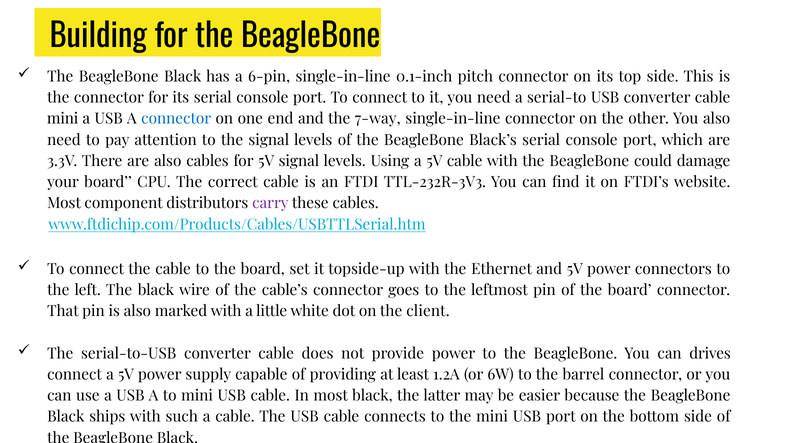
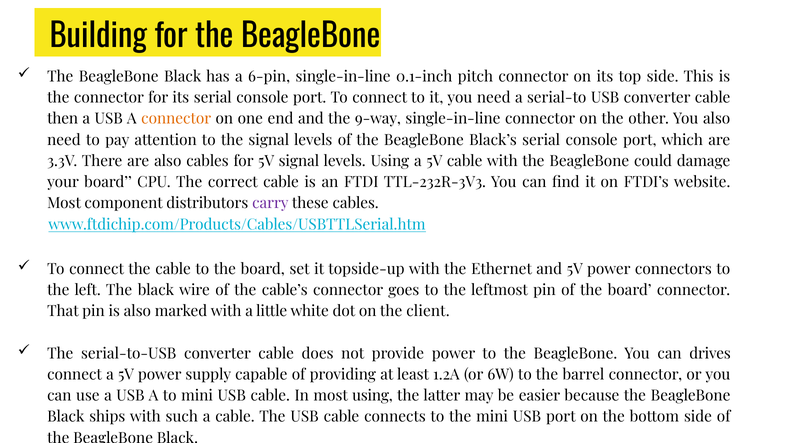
mini: mini -> then (63, 119)
connector colour: blue -> orange (176, 119)
7-way: 7-way -> 9-way (378, 119)
most black: black -> using (373, 396)
